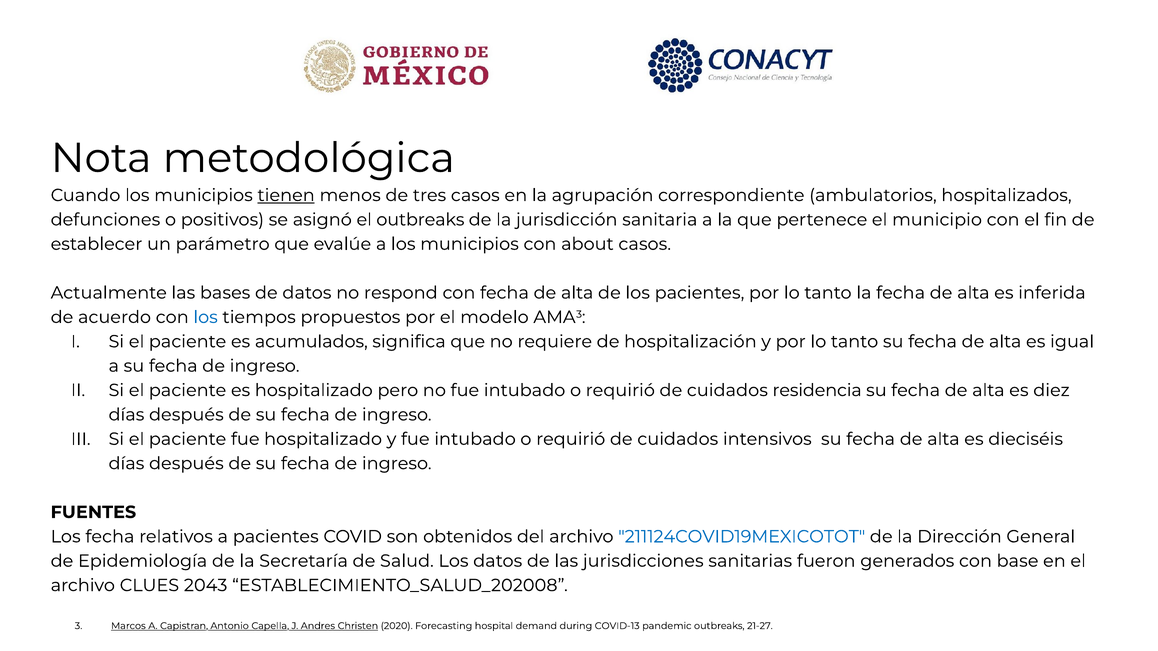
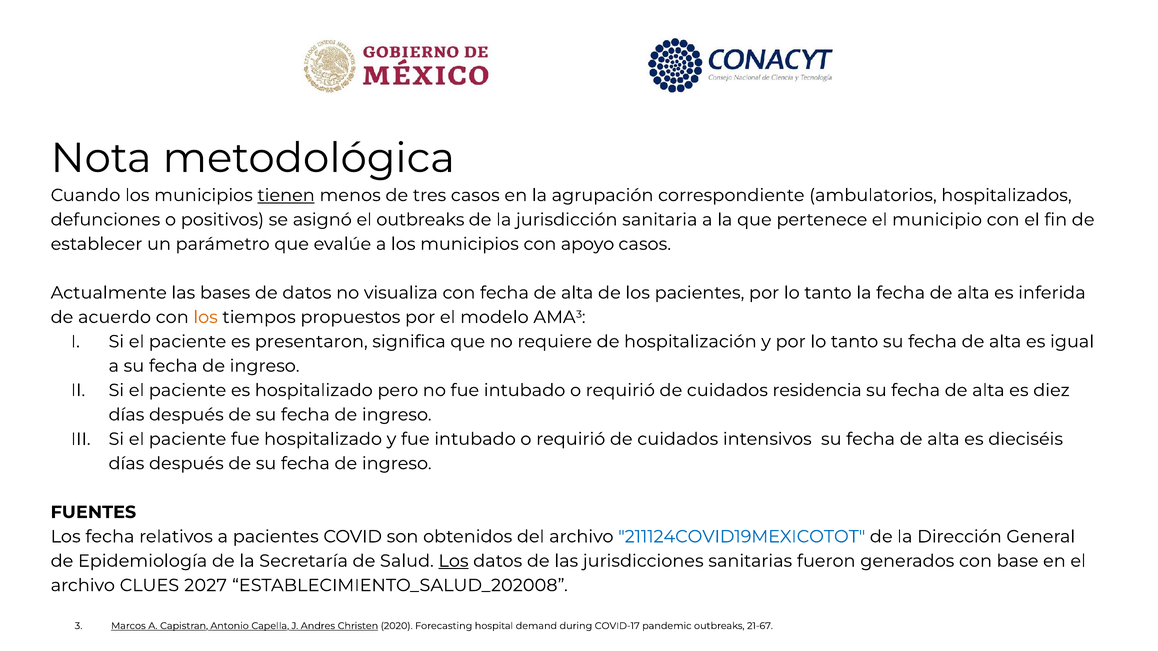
about: about -> apoyo (588, 244)
respond: respond -> visualiza (401, 293)
los colour: blue -> orange (206, 317)
acumulados: acumulados -> presentaron (311, 342)
Los underline: none -> present (454, 561)
2043: 2043 -> 2027 (206, 586)
COVID-13: COVID-13 -> COVID-17 (617, 626)
21-27: 21-27 -> 21-67 (760, 626)
